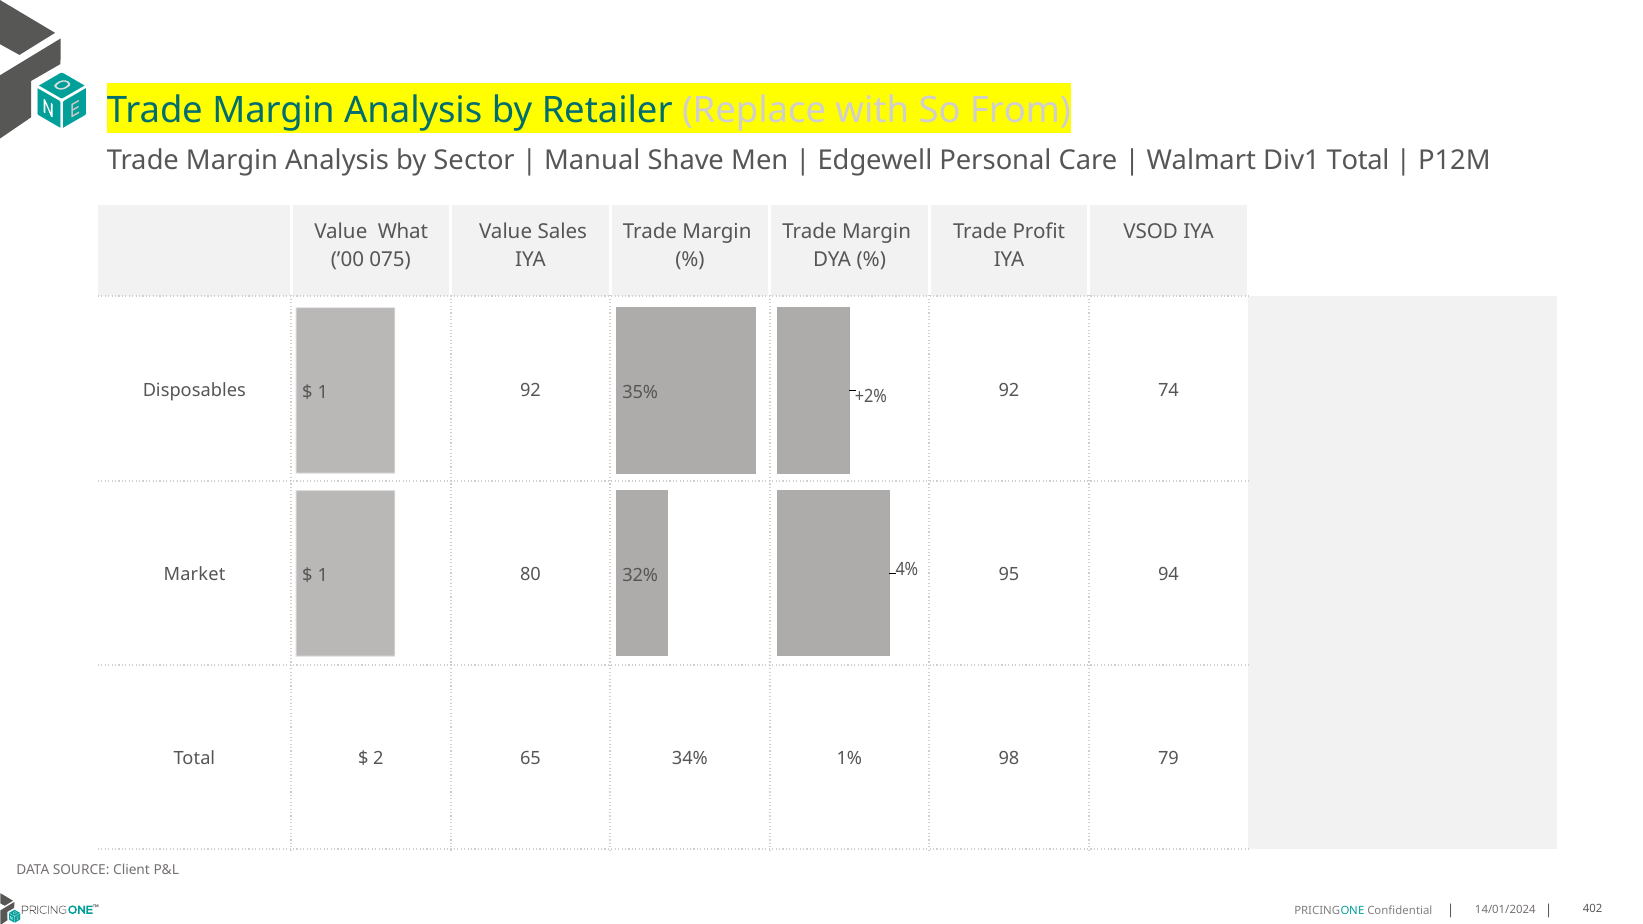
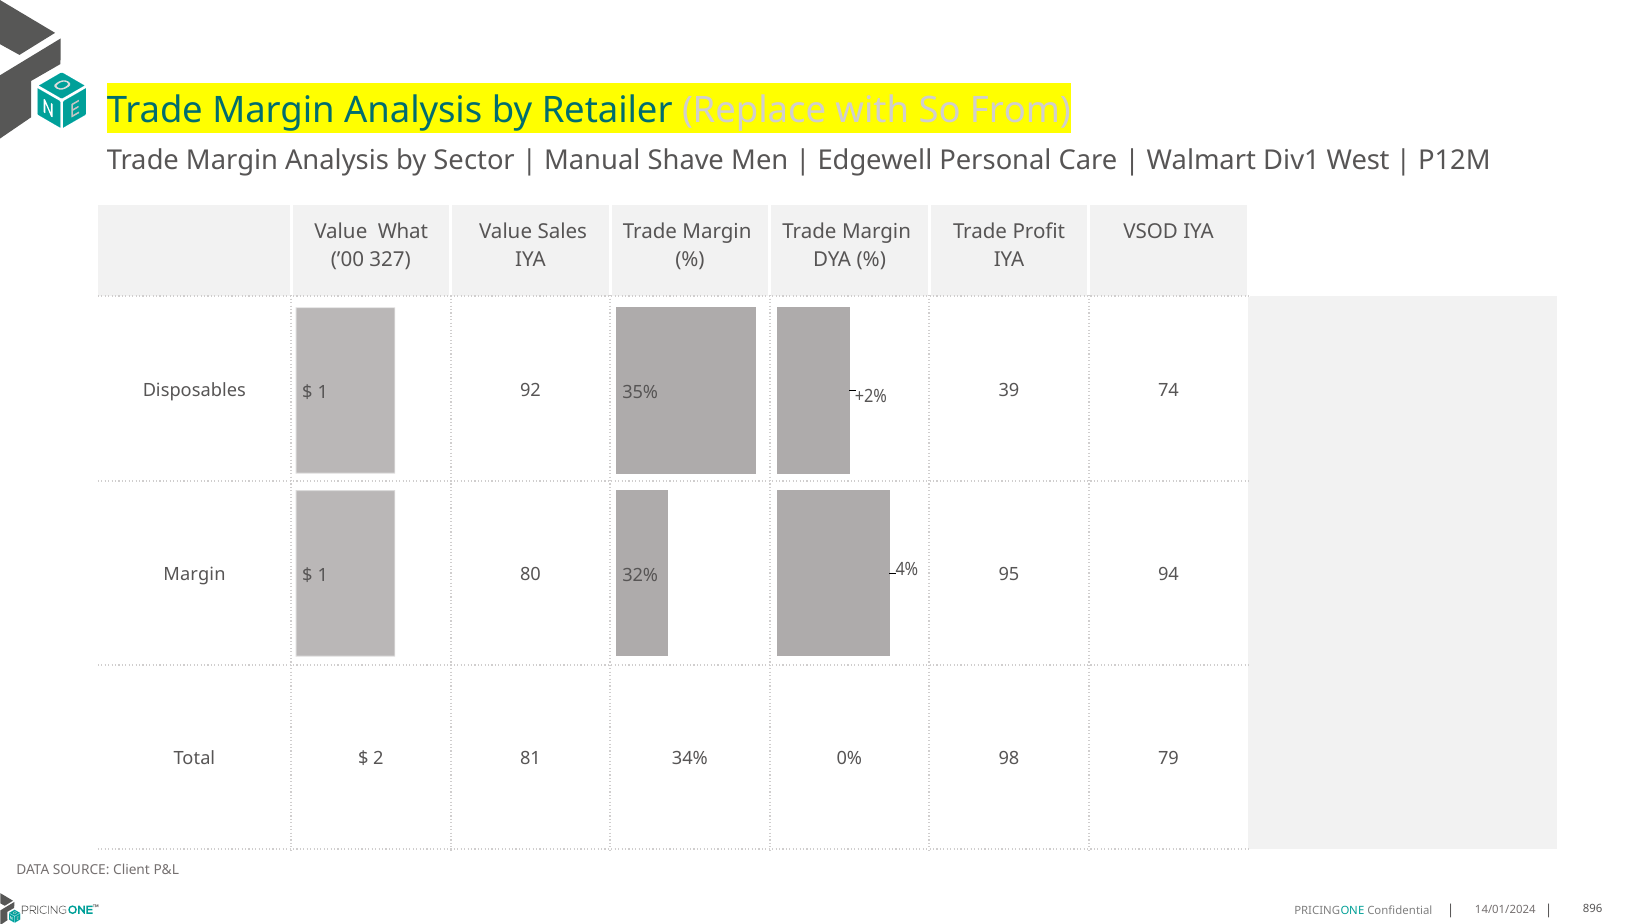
Div1 Total: Total -> West (1358, 160)
075: 075 -> 327 (390, 259)
92 92: 92 -> 39 (1009, 390)
Market: Market -> Margin (194, 575)
65: 65 -> 81 (530, 759)
1%: 1% -> 0% (849, 759)
402: 402 -> 896 (1593, 909)
